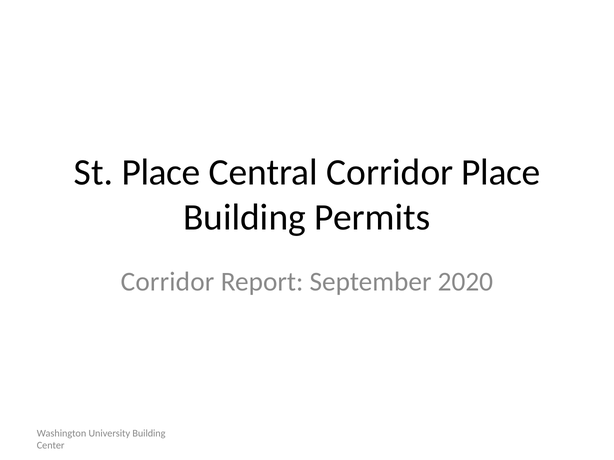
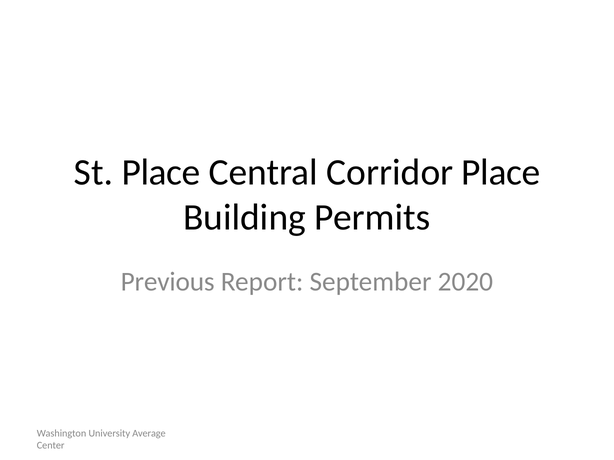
Corridor: Corridor -> Previous (168, 282)
University Building: Building -> Average (149, 434)
